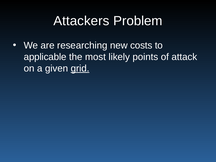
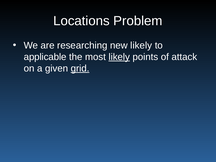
Attackers: Attackers -> Locations (81, 21)
new costs: costs -> likely (141, 45)
likely underline: none -> present (119, 57)
